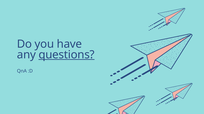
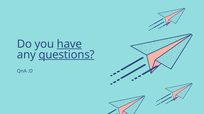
have underline: none -> present (69, 44)
